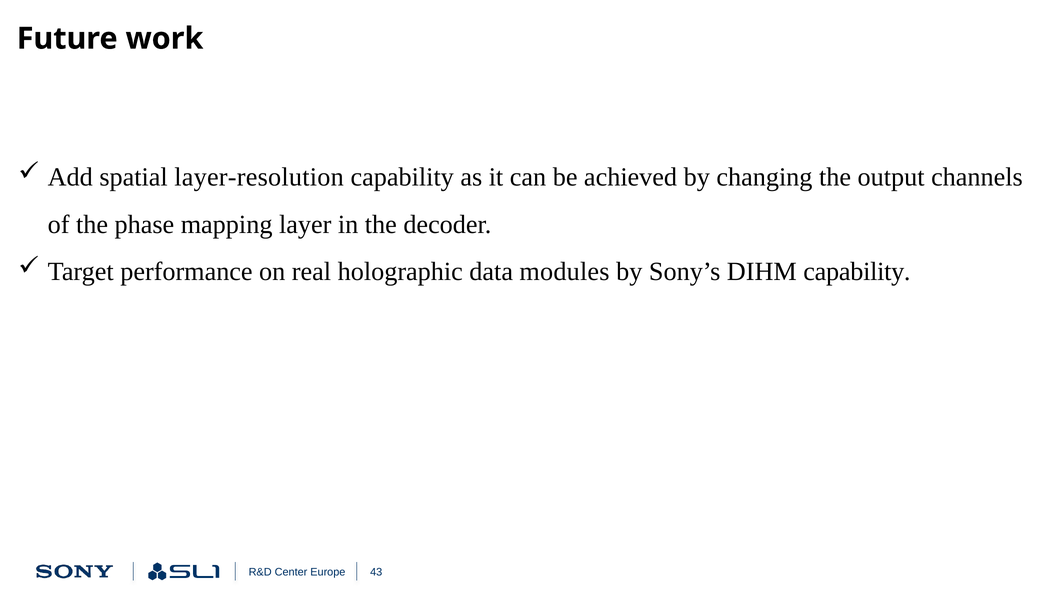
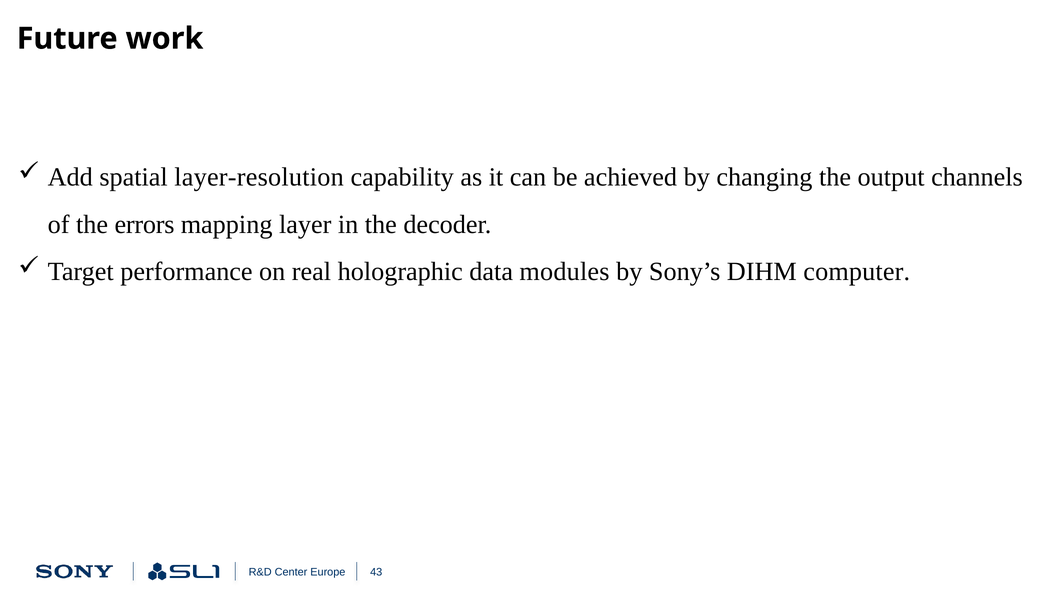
phase: phase -> errors (145, 224)
DIHM capability: capability -> computer (857, 272)
